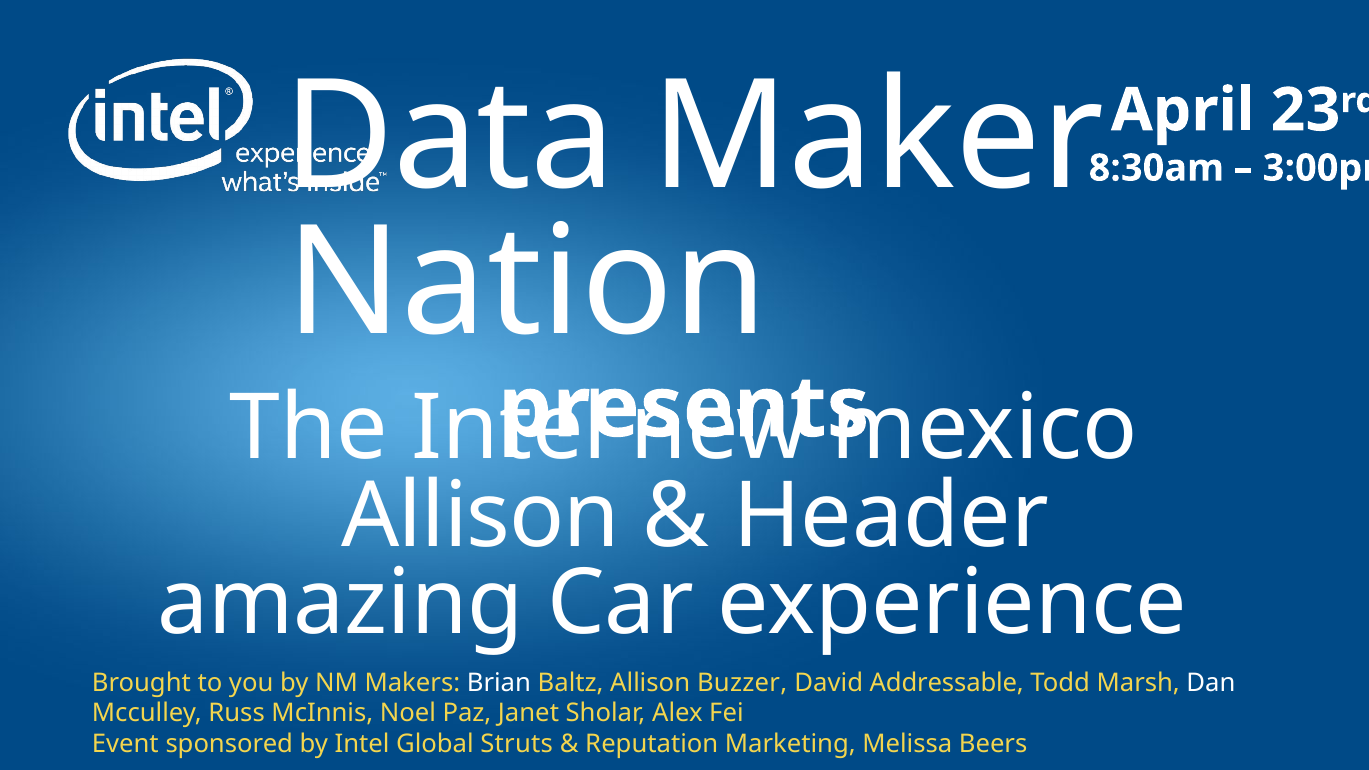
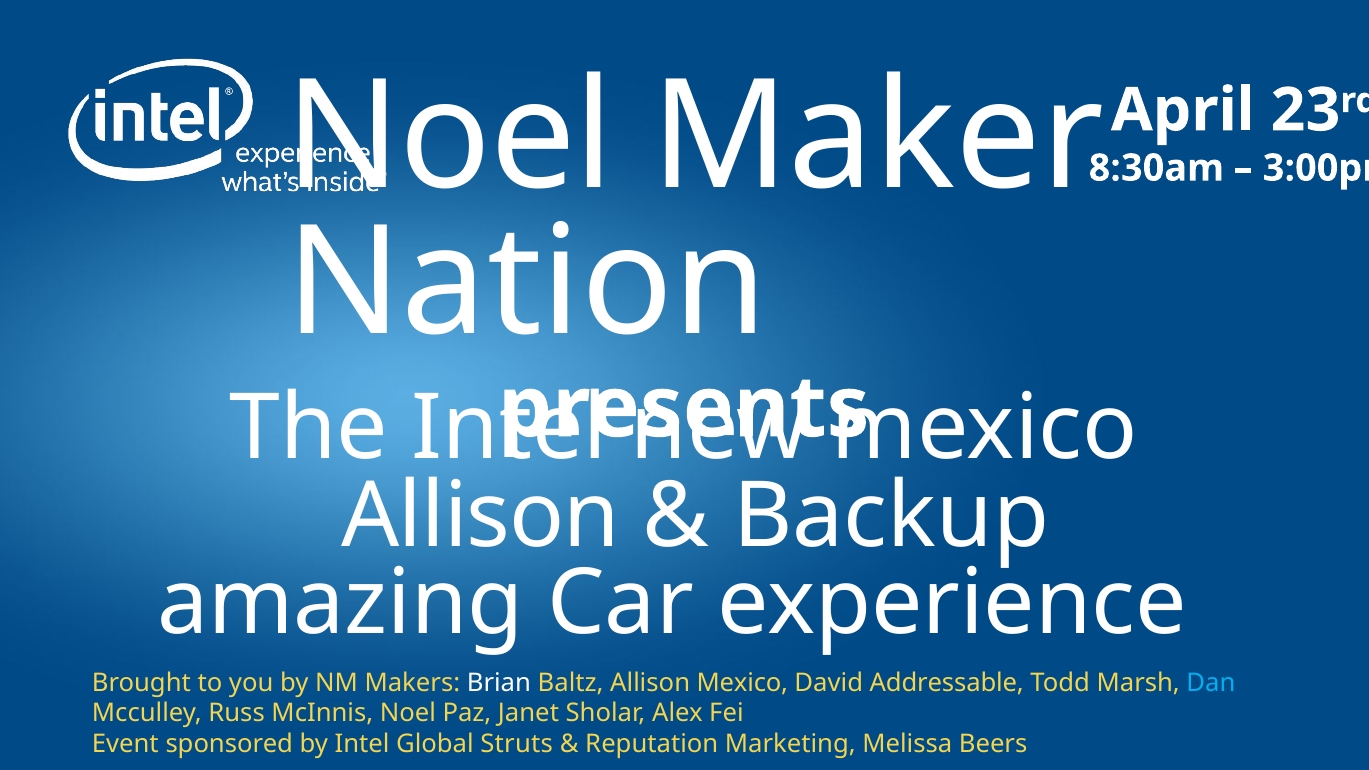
Data: Data -> Noel (450, 138)
Header: Header -> Backup (891, 516)
Allison Buzzer: Buzzer -> Mexico (742, 683)
Dan colour: white -> light blue (1211, 683)
